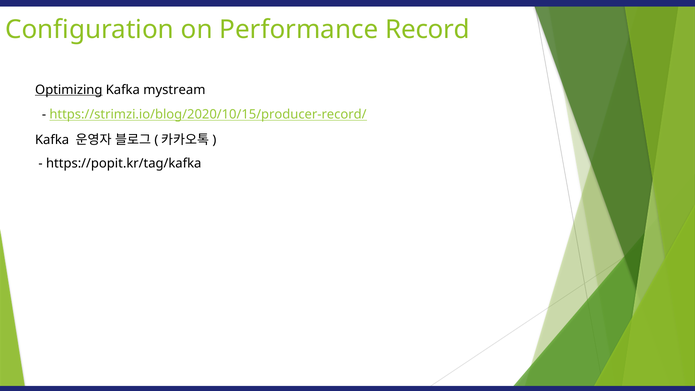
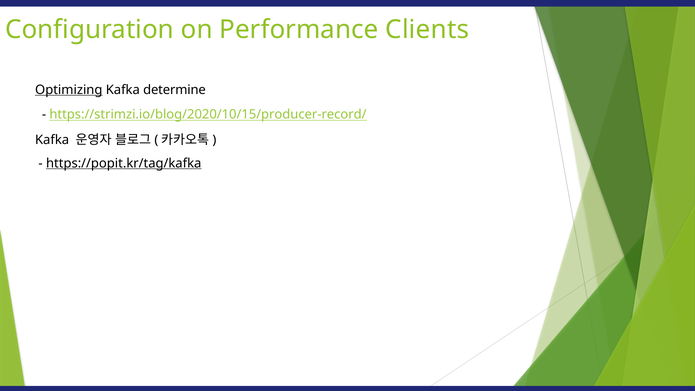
Record: Record -> Clients (427, 30)
mystream: mystream -> determine (174, 90)
https://popit.kr/tag/kafka underline: none -> present (124, 163)
